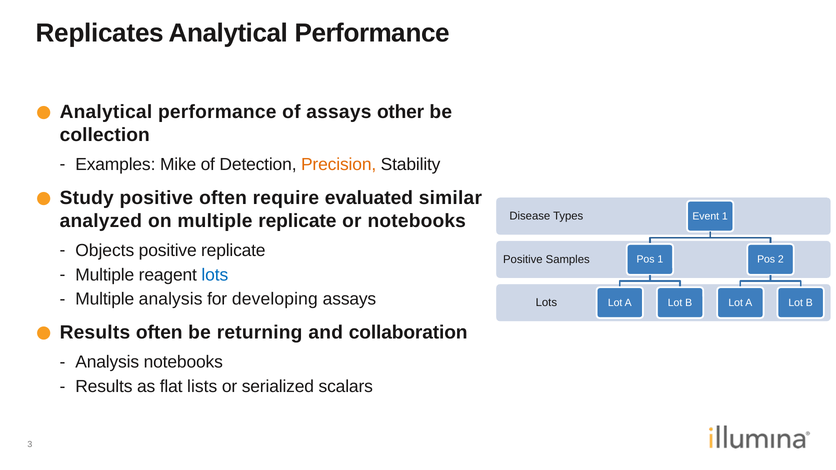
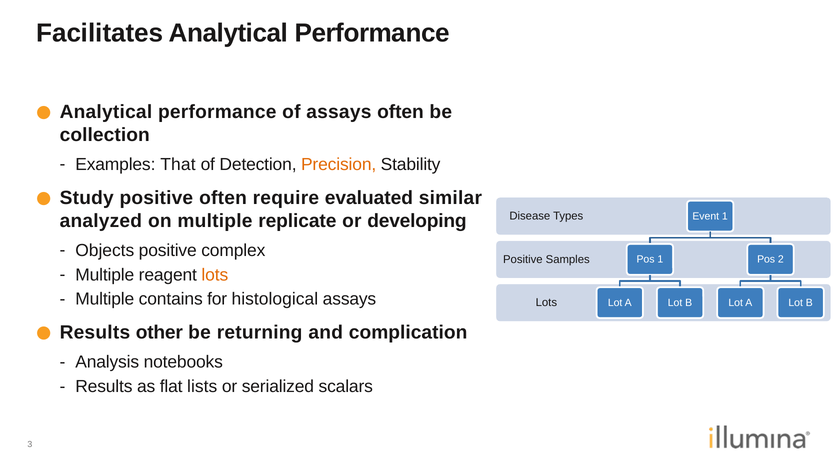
Replicates: Replicates -> Facilitates (100, 33)
assays other: other -> often (400, 112)
Mike: Mike -> That (178, 165)
or notebooks: notebooks -> developing (417, 221)
positive replicate: replicate -> complex (233, 251)
lots colour: blue -> orange (215, 275)
Multiple analysis: analysis -> contains (171, 299)
developing: developing -> histological (275, 299)
Results often: often -> other (159, 333)
collaboration: collaboration -> complication (408, 333)
